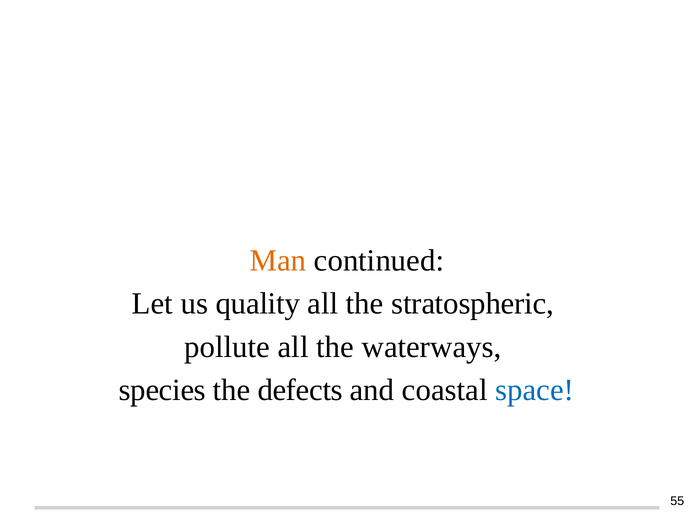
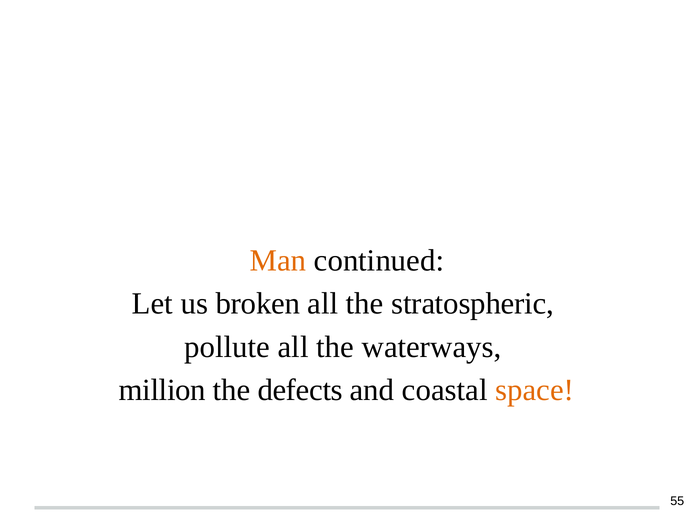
quality: quality -> broken (258, 304)
species: species -> million (162, 390)
space colour: blue -> orange (535, 390)
